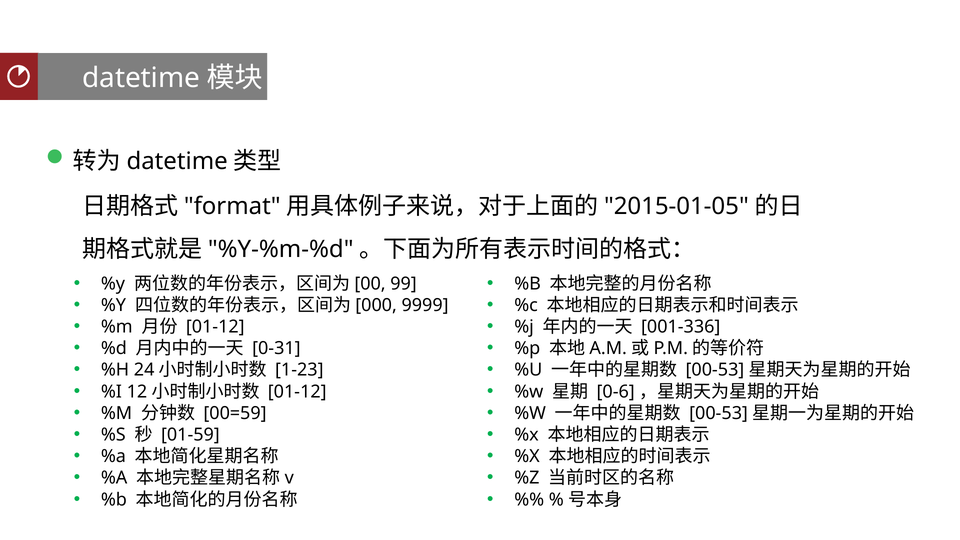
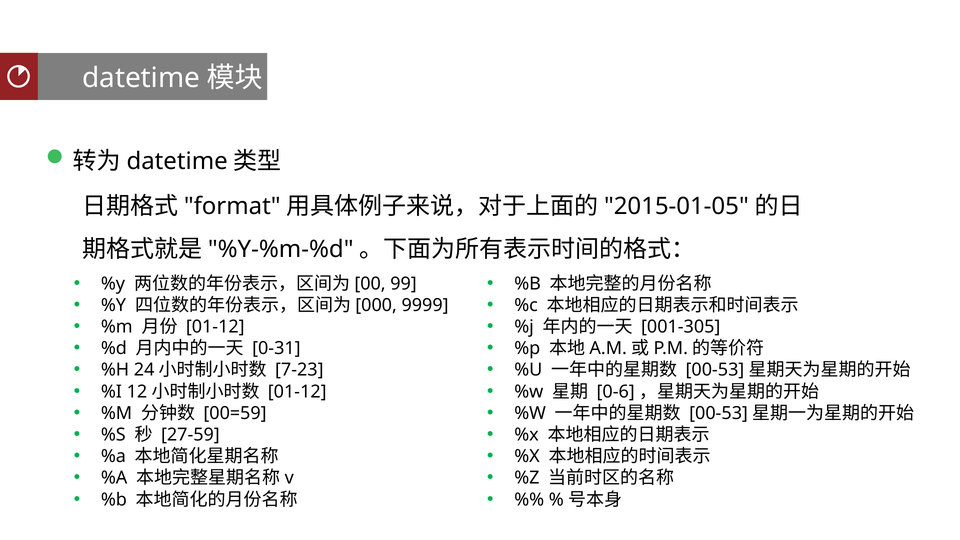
001-336: 001-336 -> 001-305 (681, 327)
1-23: 1-23 -> 7-23 (299, 370)
01-59: 01-59 -> 27-59 (190, 435)
